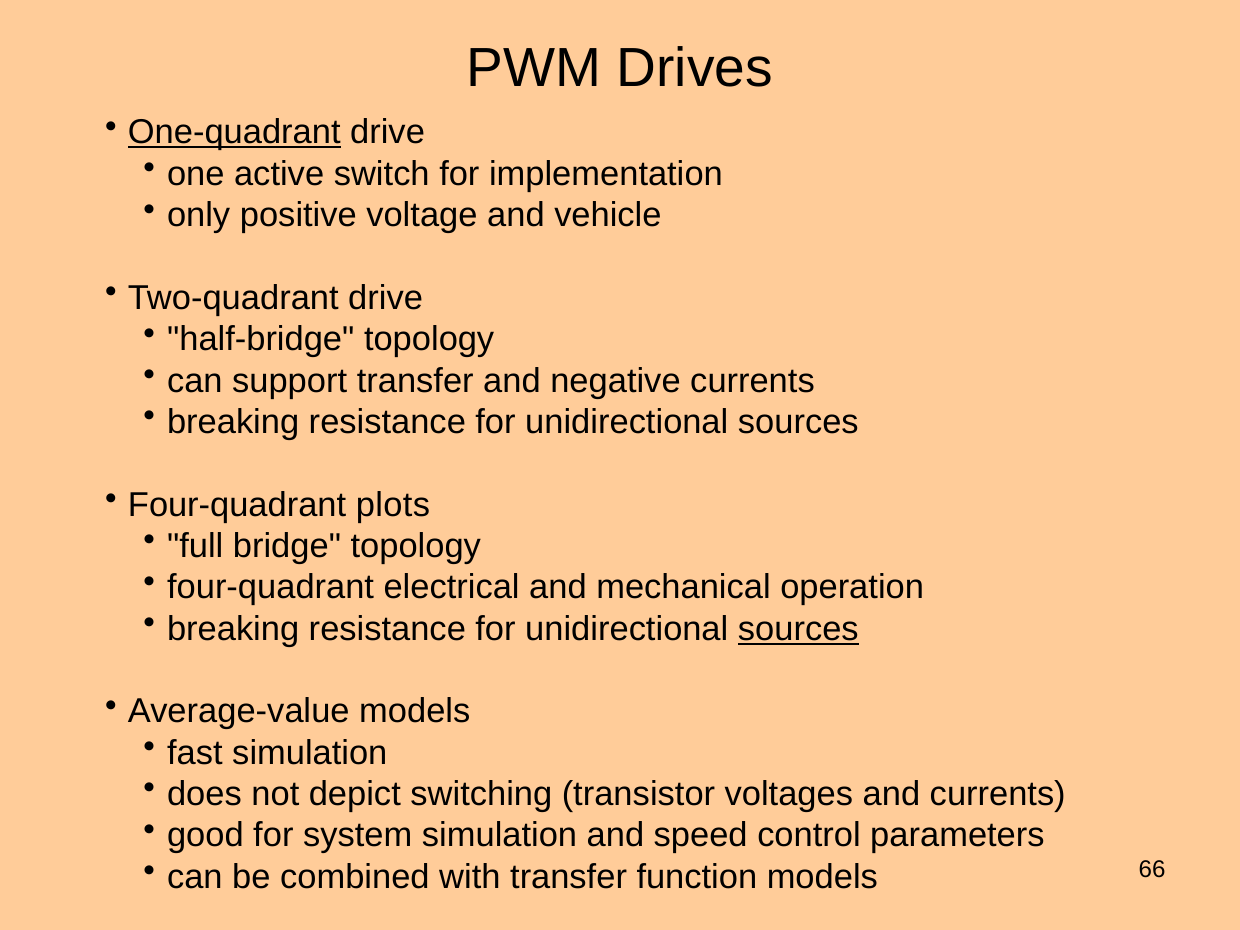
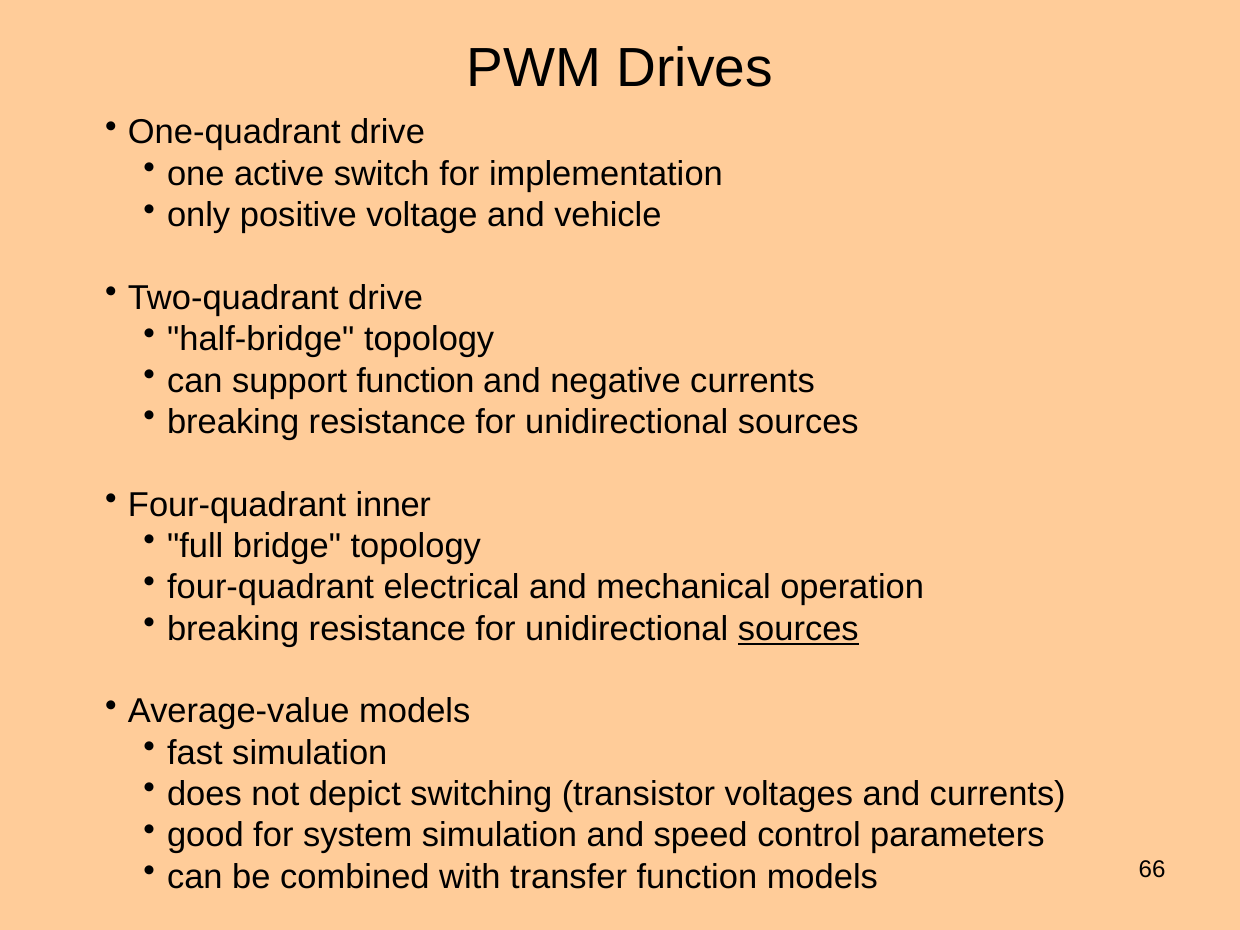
One-quadrant underline: present -> none (234, 133)
support transfer: transfer -> function (415, 381)
plots: plots -> inner (393, 505)
